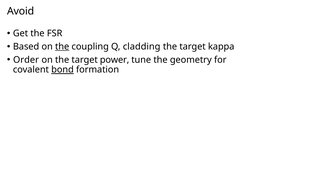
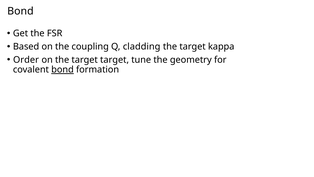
Avoid: Avoid -> Bond (20, 11)
the underline: present -> none (62, 46)
target power: power -> target (115, 60)
